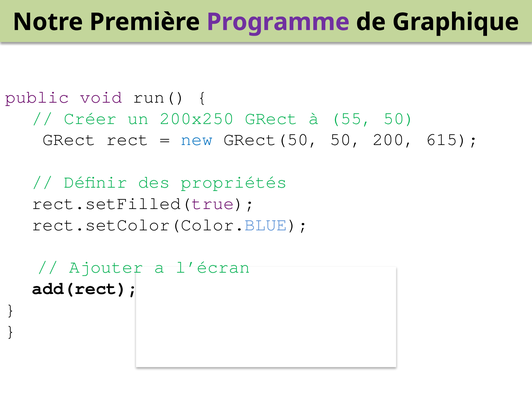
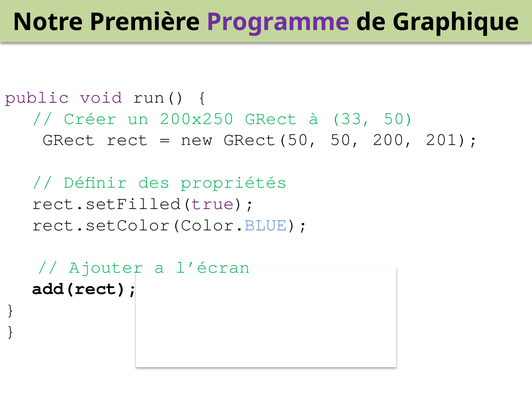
55: 55 -> 33 (351, 118)
new colour: blue -> black (197, 139)
615: 615 -> 201 (452, 139)
